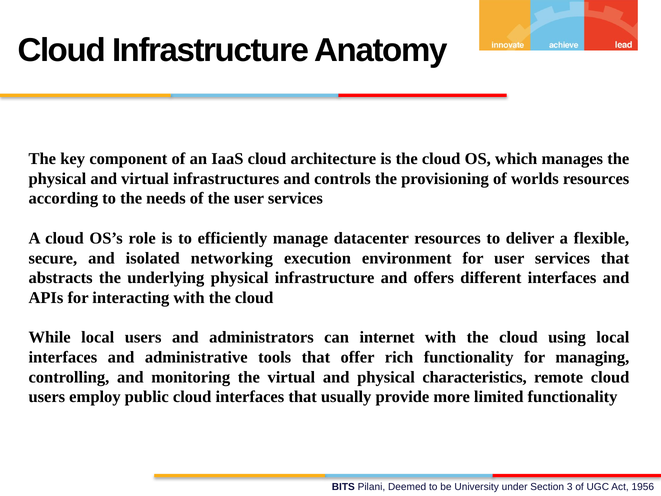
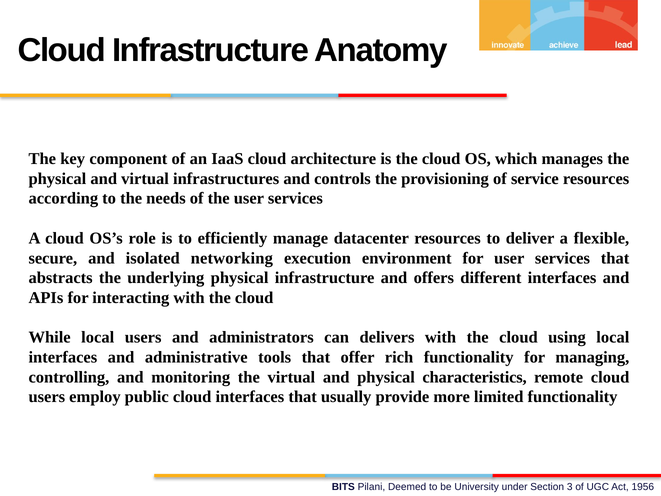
worlds: worlds -> service (535, 179)
internet: internet -> delivers (387, 337)
